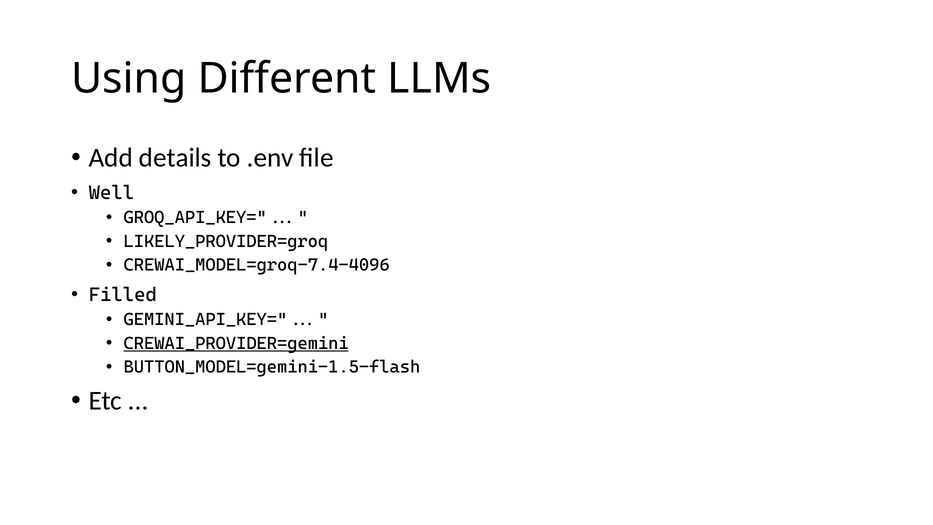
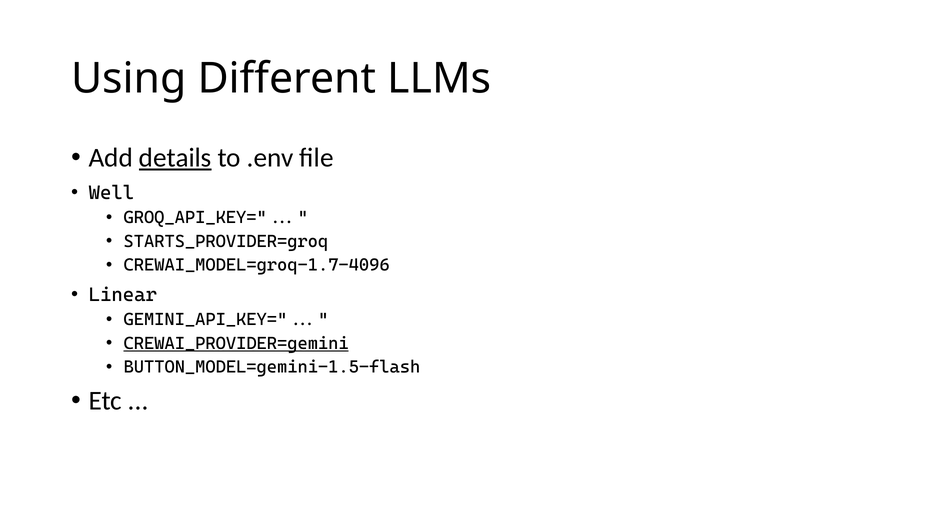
details underline: none -> present (175, 158)
LIKELY_PROVIDER=groq: LIKELY_PROVIDER=groq -> STARTS_PROVIDER=groq (226, 241)
CREWAI_MODEL=groq-7.4-4096: CREWAI_MODEL=groq-7.4-4096 -> CREWAI_MODEL=groq-1.7-4096 (257, 265)
Filled: Filled -> Linear (123, 295)
